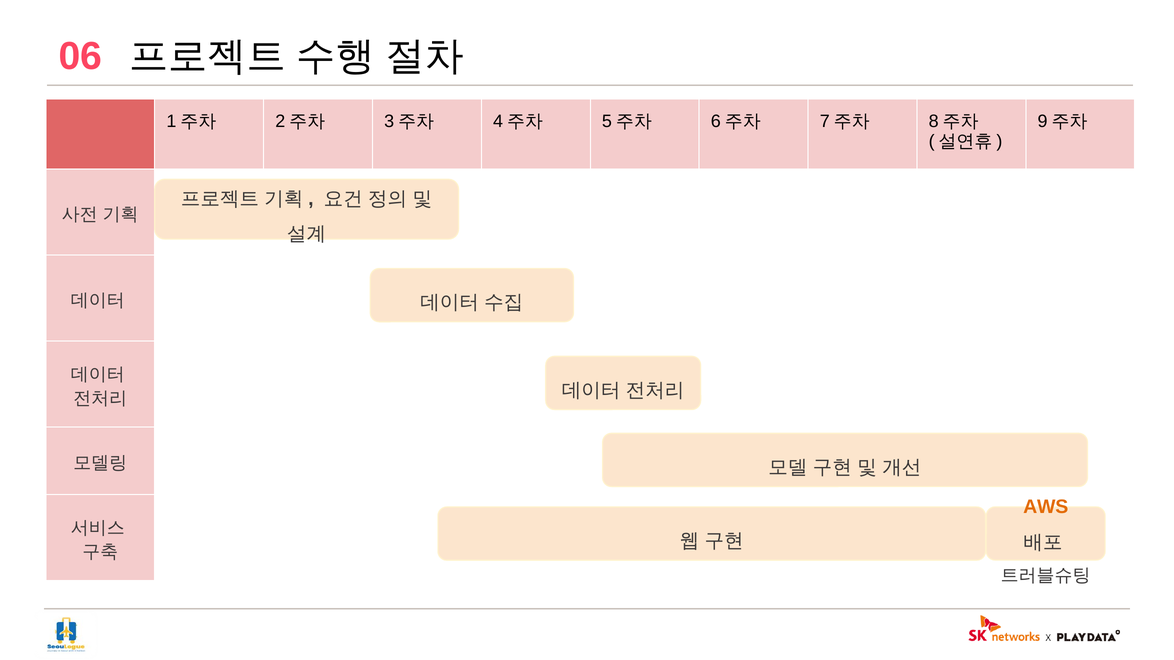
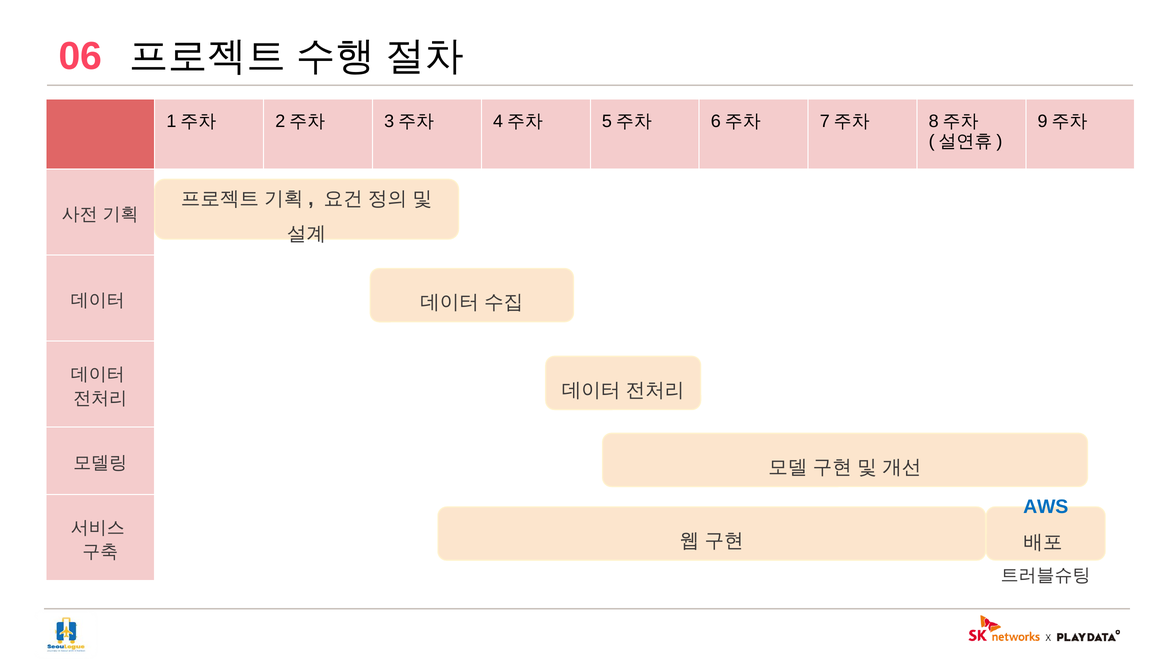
AWS colour: orange -> blue (1046, 507)
